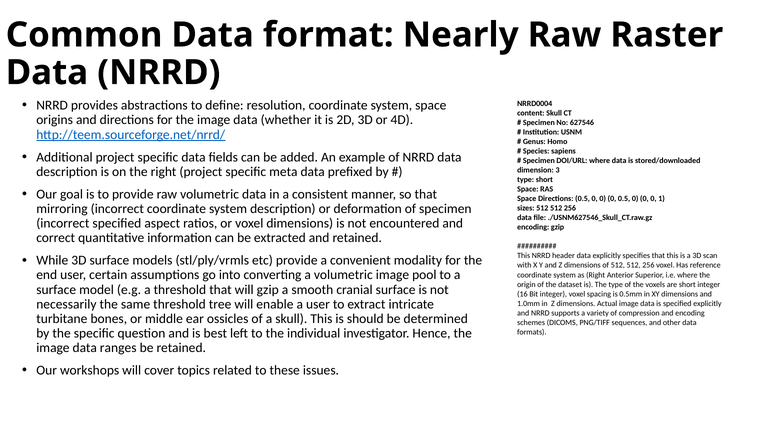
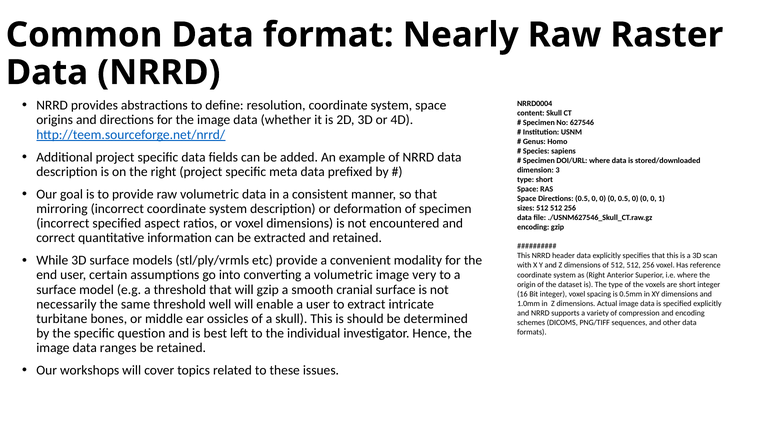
pool: pool -> very (424, 275)
tree: tree -> well (220, 304)
